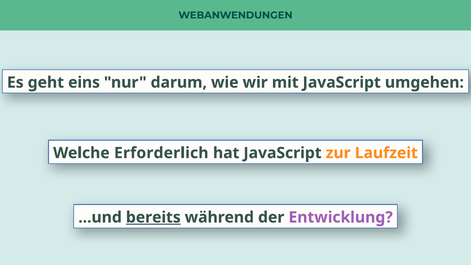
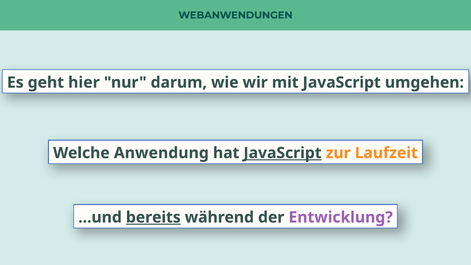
eins: eins -> hier (84, 82)
Erforderlich: Erforderlich -> Anwendung (161, 153)
JavaScript underline: none -> present (283, 153)
